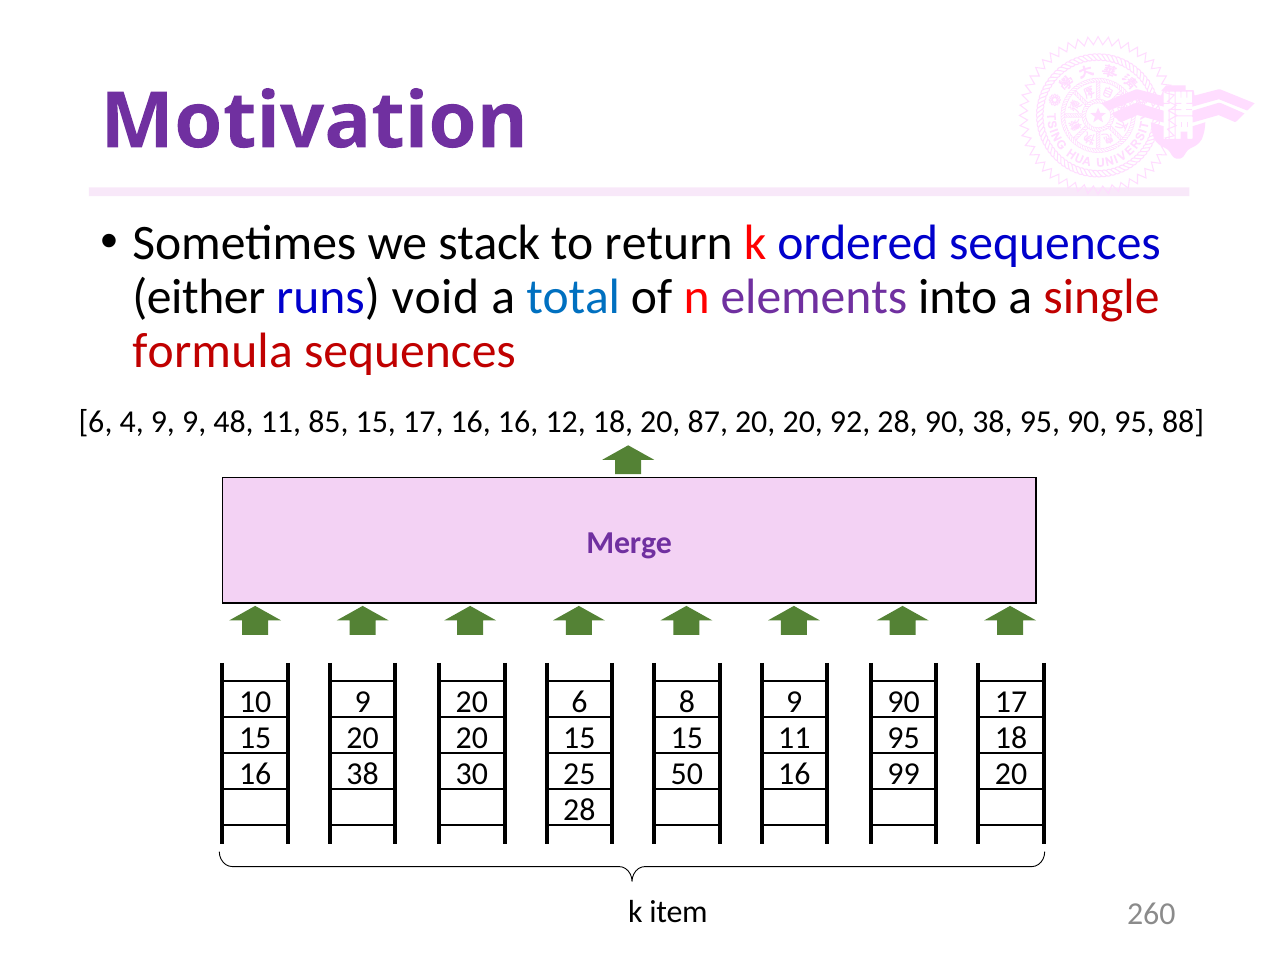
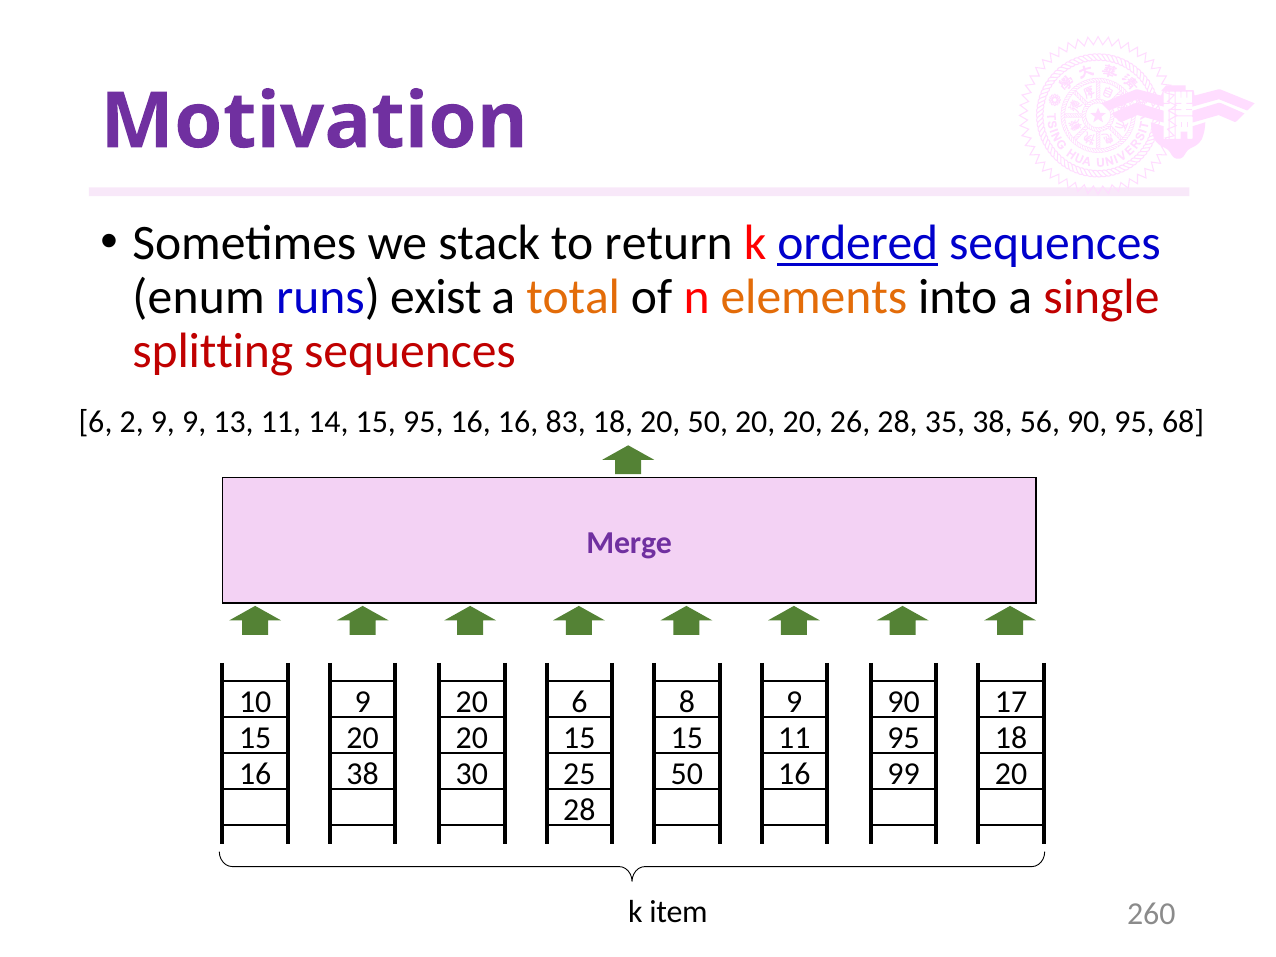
ordered underline: none -> present (858, 244)
either: either -> enum (199, 297)
void: void -> exist (436, 297)
total colour: blue -> orange (573, 297)
elements colour: purple -> orange (814, 297)
formula: formula -> splitting (213, 351)
4: 4 -> 2 (132, 422)
48: 48 -> 13 (234, 422)
85: 85 -> 14 (328, 422)
15 17: 17 -> 95 (423, 422)
12: 12 -> 83 (566, 422)
20 87: 87 -> 50 (708, 422)
92: 92 -> 26 (850, 422)
28 90: 90 -> 35 (945, 422)
38 95: 95 -> 56 (1040, 422)
88: 88 -> 68 (1183, 422)
